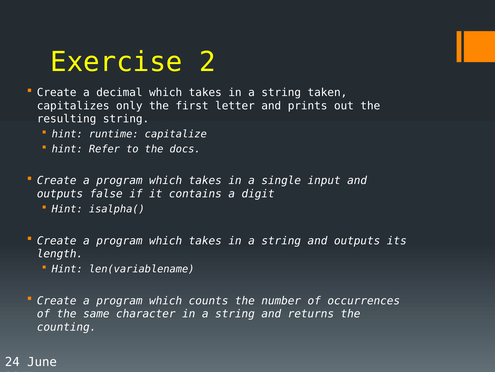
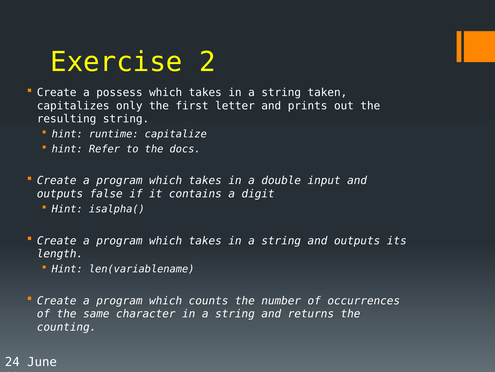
decimal: decimal -> possess (119, 92)
single: single -> double (281, 180)
